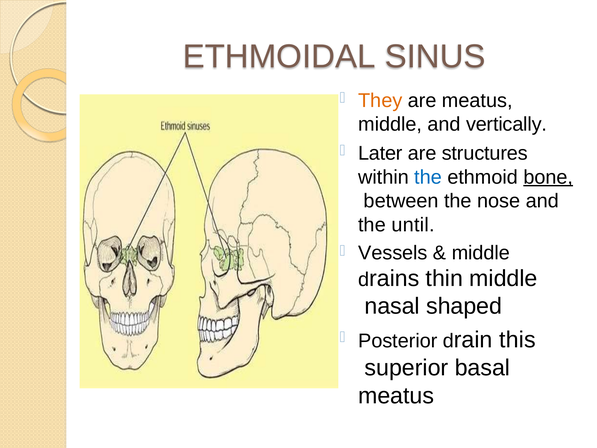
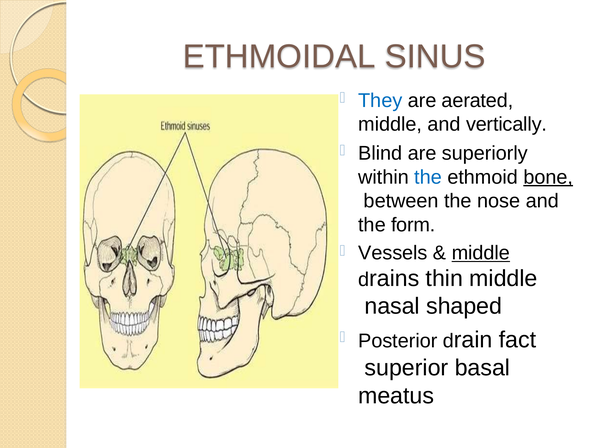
They colour: orange -> blue (380, 100)
are meatus: meatus -> aerated (477, 100)
Later: Later -> Blind (380, 153)
structures: structures -> superiorly (485, 153)
until: until -> form (413, 225)
middle underline: none -> present (481, 253)
this: this -> fact (518, 340)
